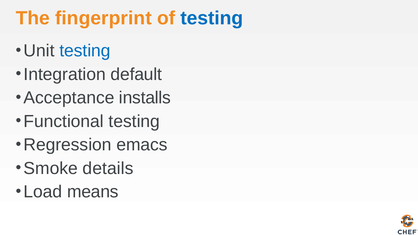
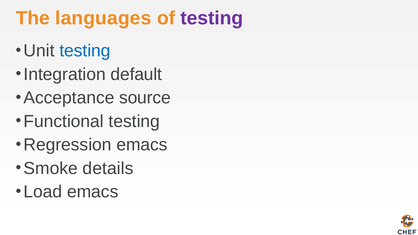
fingerprint: fingerprint -> languages (103, 18)
testing colour: blue -> purple (212, 18)
installs: installs -> source (145, 98)
Load means: means -> emacs (93, 192)
